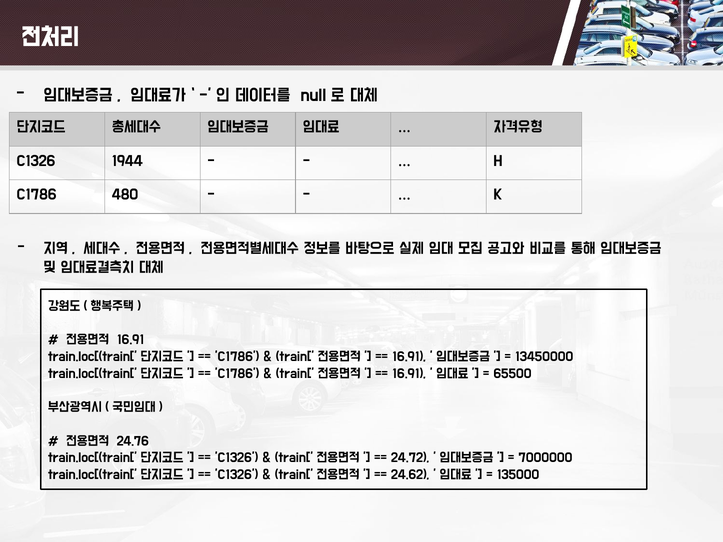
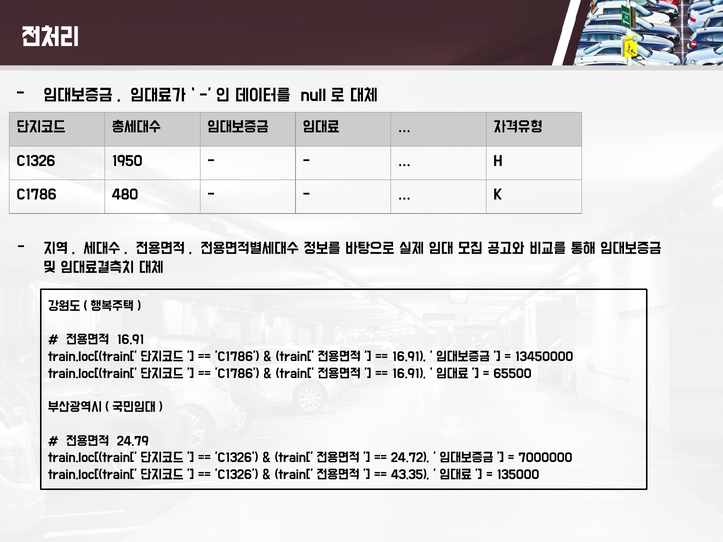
1944: 1944 -> 1950 (127, 161)
24.76: 24.76 -> 24.79 (133, 441)
24.62: 24.62 -> 43.35 (410, 475)
